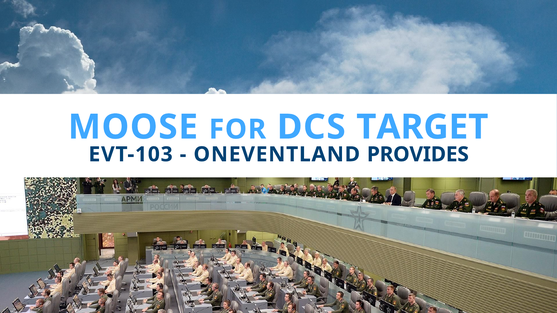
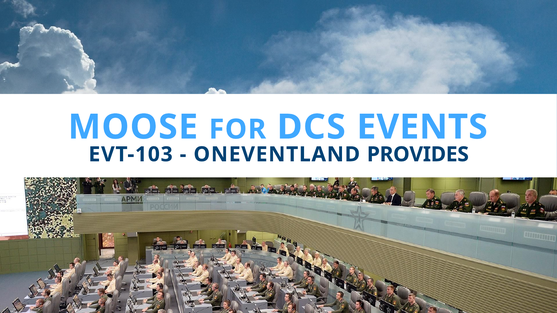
TARGET: TARGET -> EVENTS (422, 127)
